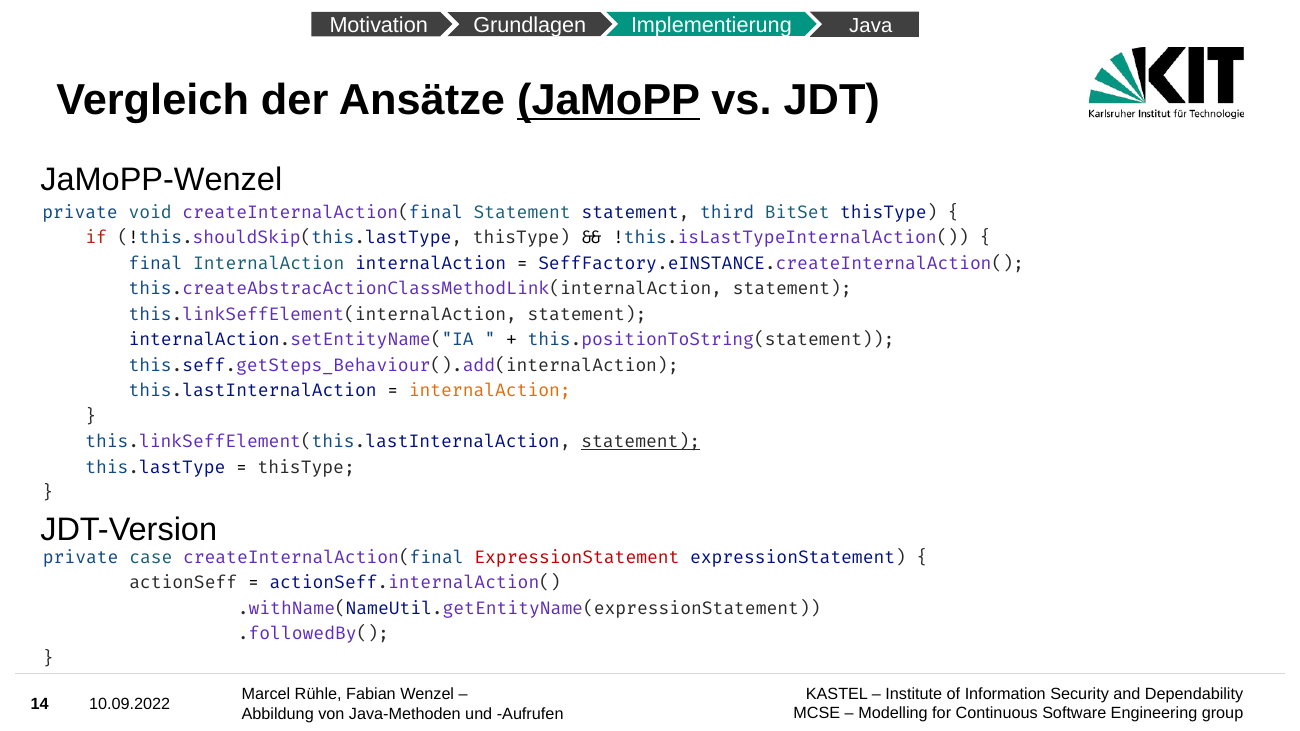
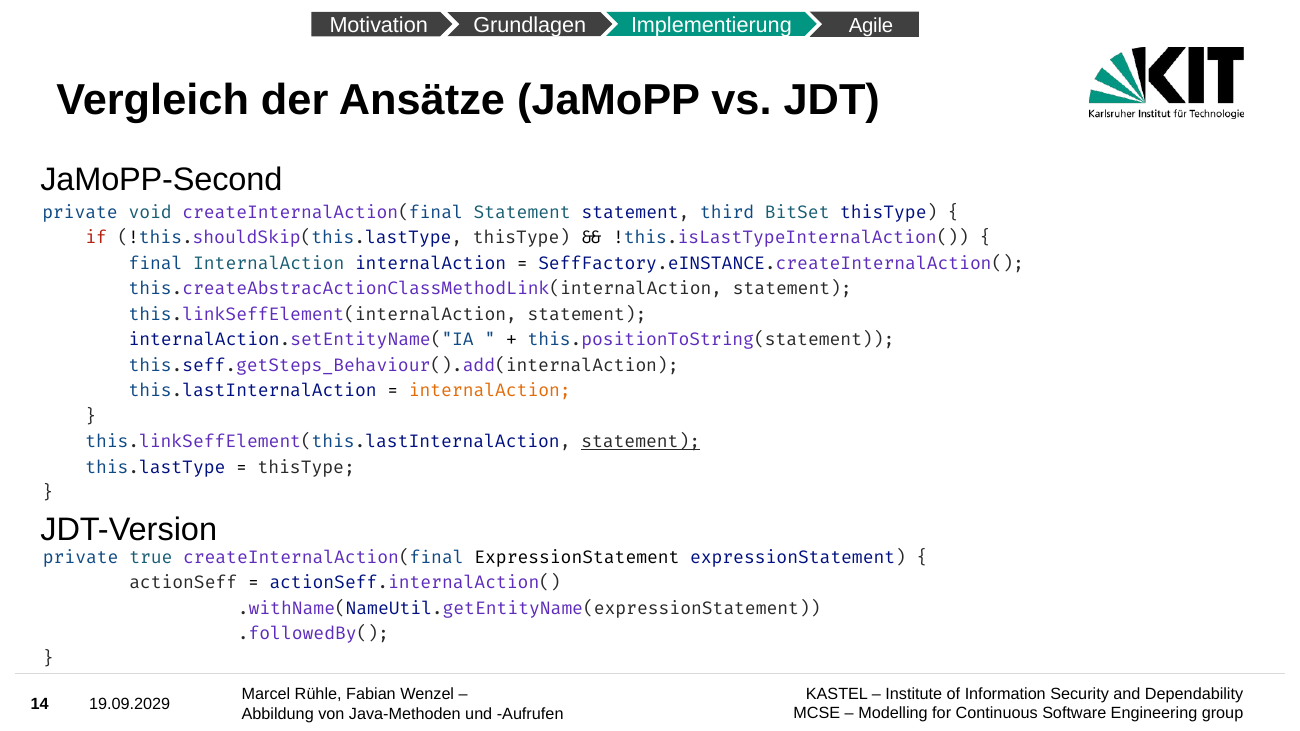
Java: Java -> Agile (871, 26)
JaMoPP underline: present -> none (609, 100)
JaMoPP-Wenzel: JaMoPP-Wenzel -> JaMoPP-Second (161, 180)
case: case -> true (151, 558)
ExpressionStatement colour: red -> black (577, 558)
10.09.2022: 10.09.2022 -> 19.09.2029 (130, 704)
